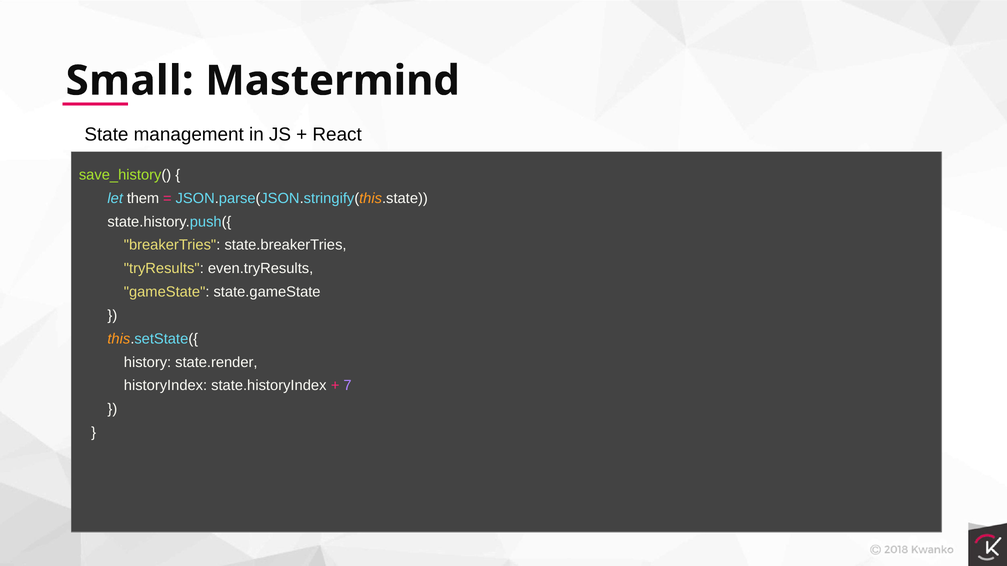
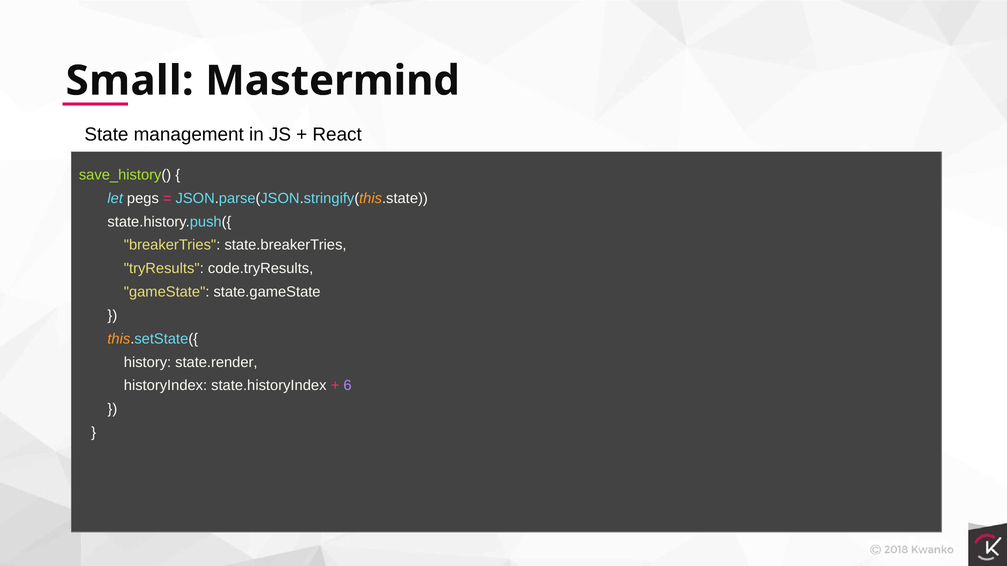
them: them -> pegs (143, 198)
even.tryResults: even.tryResults -> code.tryResults (261, 269)
7: 7 -> 6 (348, 386)
